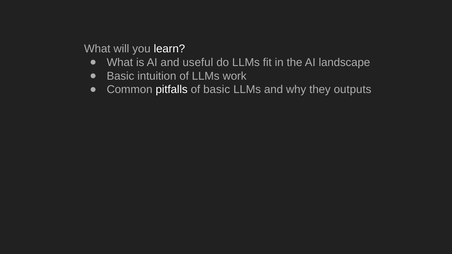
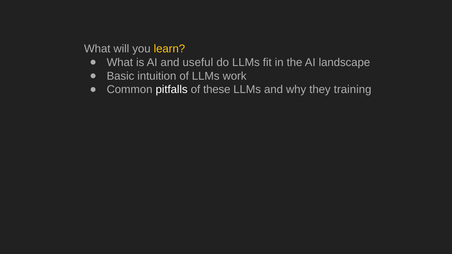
learn colour: white -> yellow (169, 49)
of basic: basic -> these (217, 90)
outputs: outputs -> training (353, 90)
